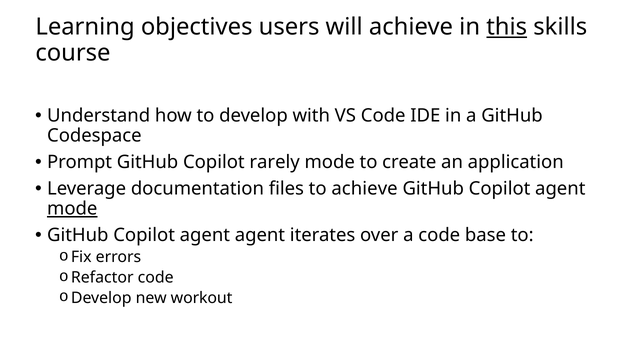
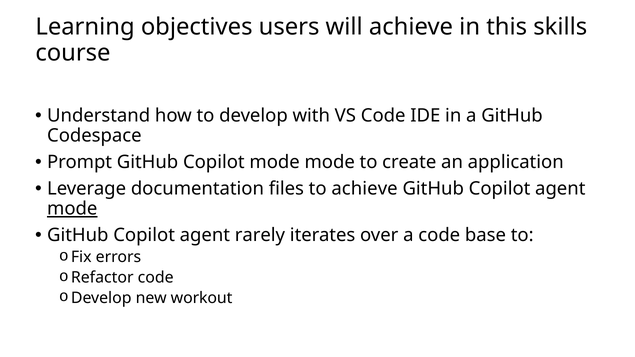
this underline: present -> none (507, 27)
Copilot rarely: rarely -> mode (275, 162)
agent agent: agent -> rarely (260, 235)
